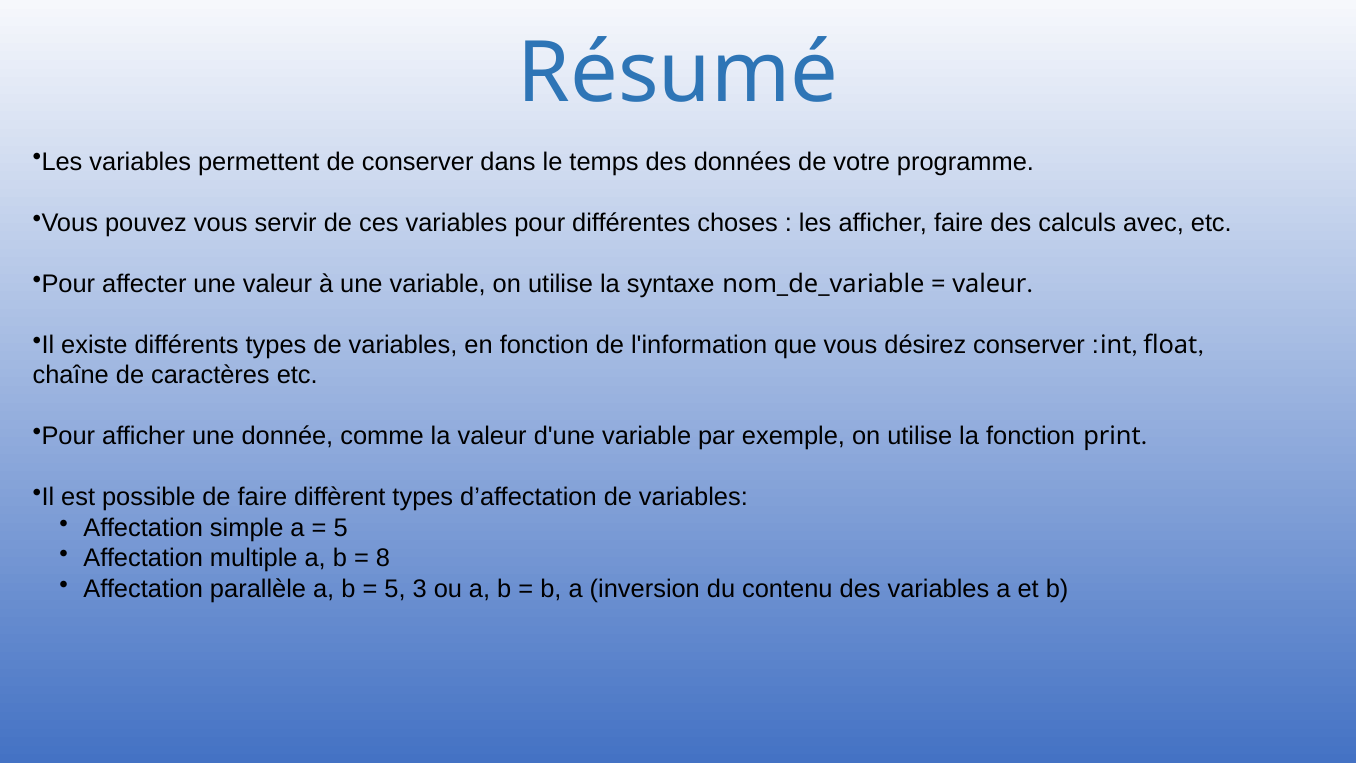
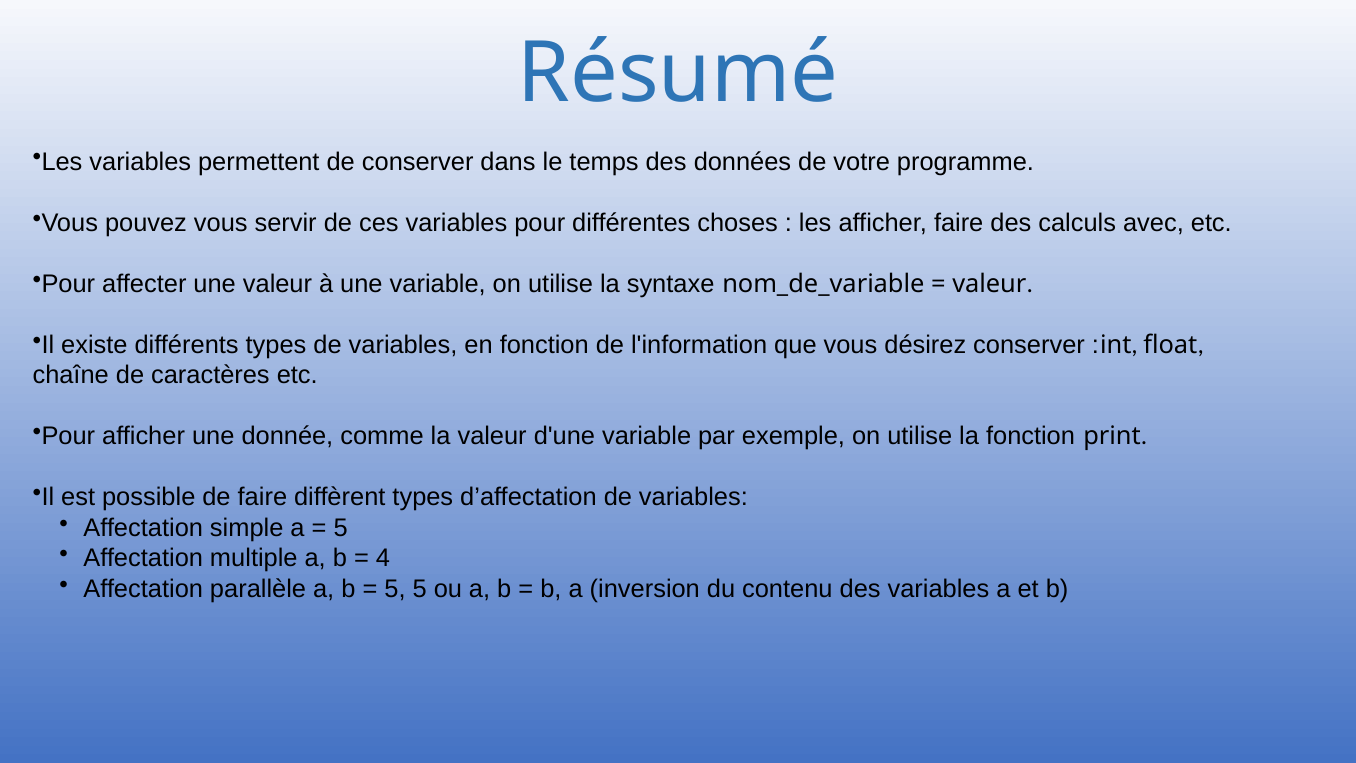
8: 8 -> 4 (383, 558)
5 3: 3 -> 5 (420, 589)
